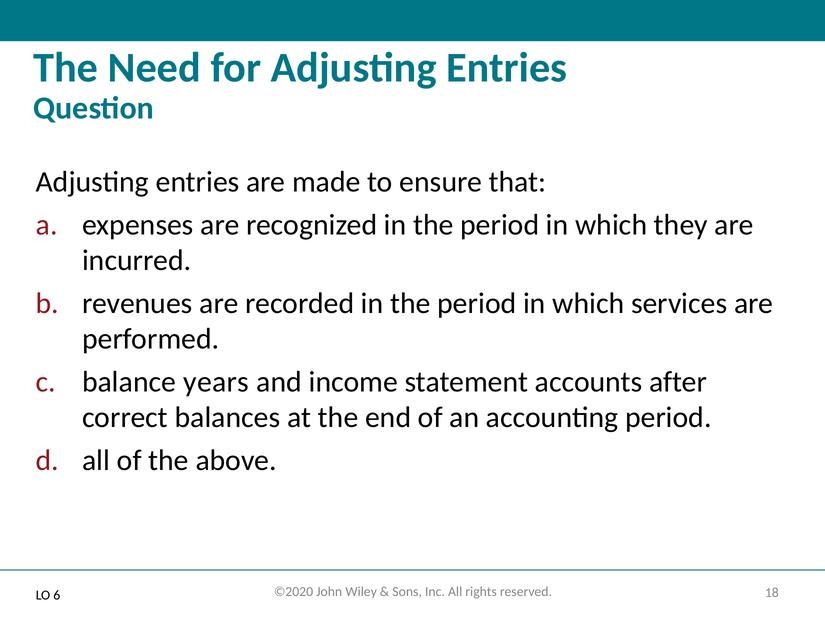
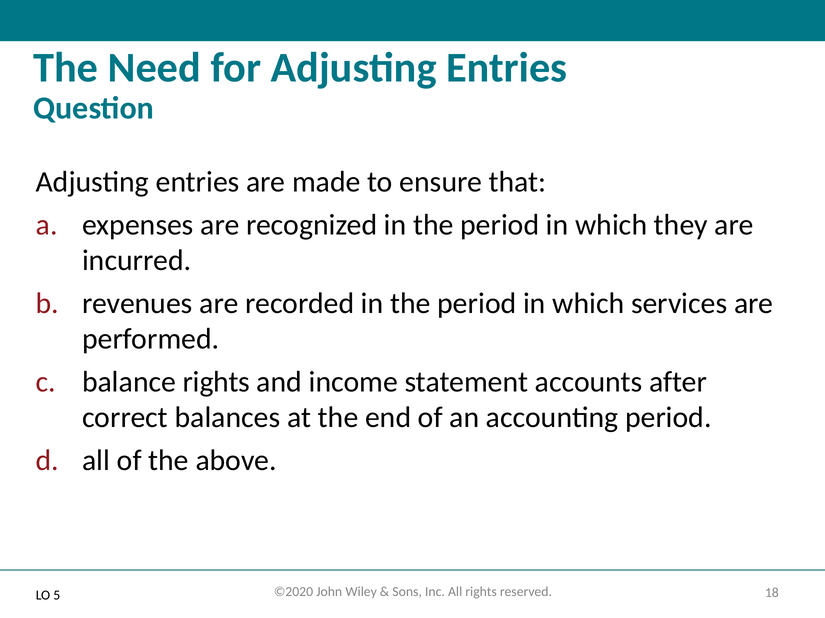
balance years: years -> rights (216, 382)
6: 6 -> 5 (57, 596)
